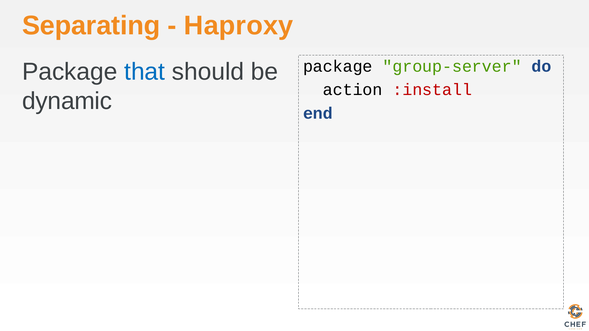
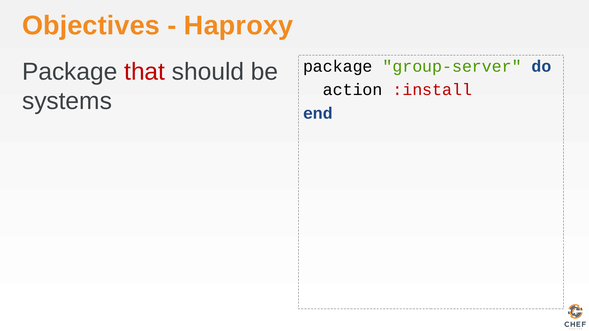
Separating: Separating -> Objectives (91, 25)
that colour: blue -> red (145, 72)
dynamic: dynamic -> systems (67, 101)
